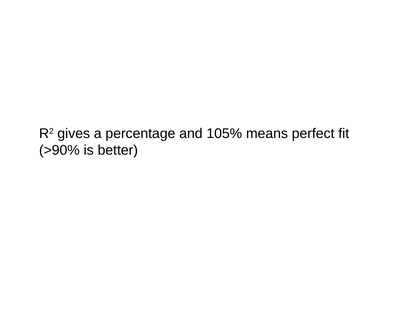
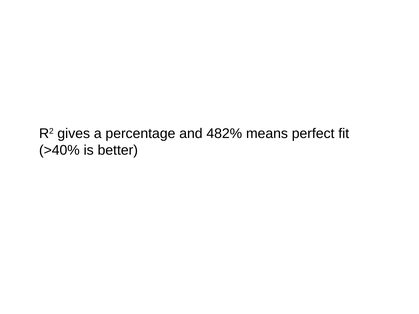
105%: 105% -> 482% (224, 134)
>90%: >90% -> >40% (59, 150)
